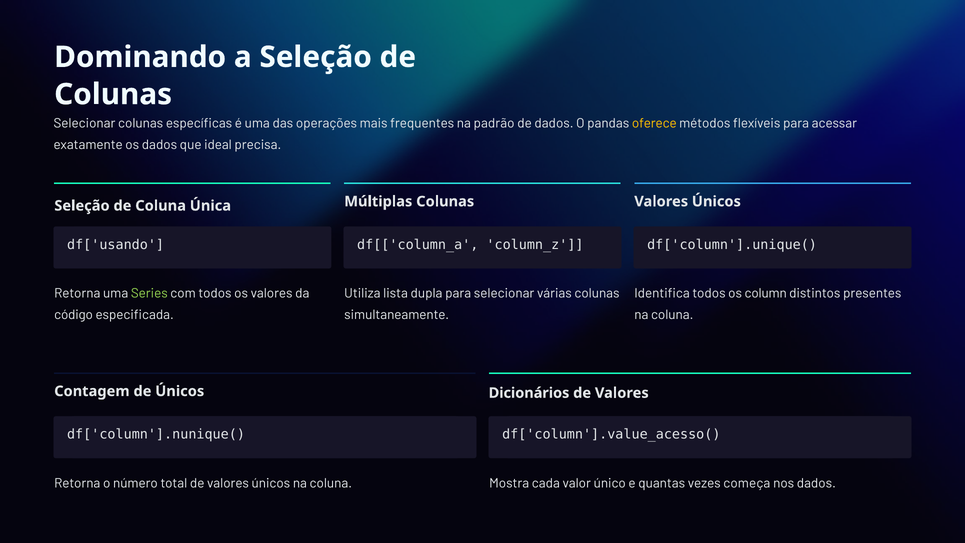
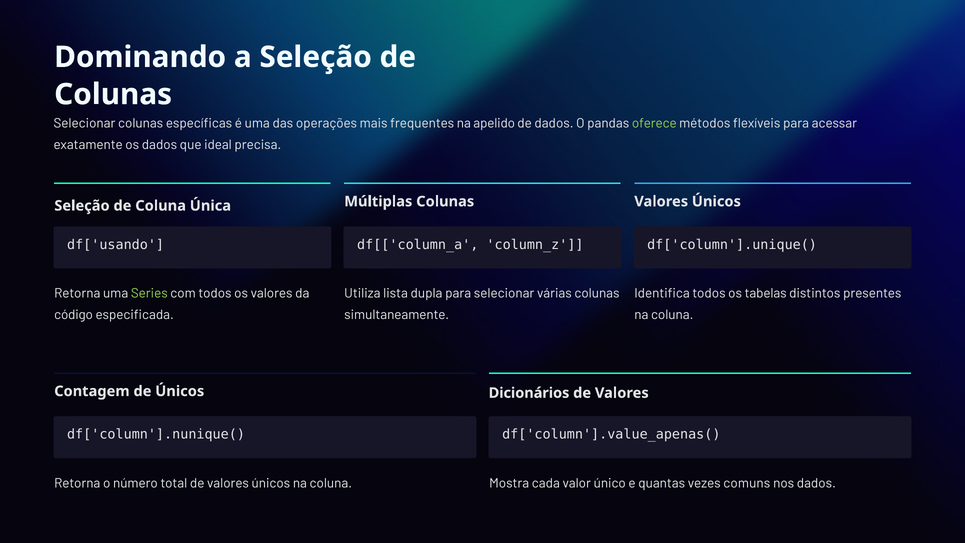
padrão: padrão -> apelido (494, 123)
oferece colour: yellow -> light green (654, 123)
column: column -> tabelas (766, 293)
df['column'].value_acesso(: df['column'].value_acesso( -> df['column'].value_apenas( (611, 434)
começa: começa -> comuns (747, 483)
